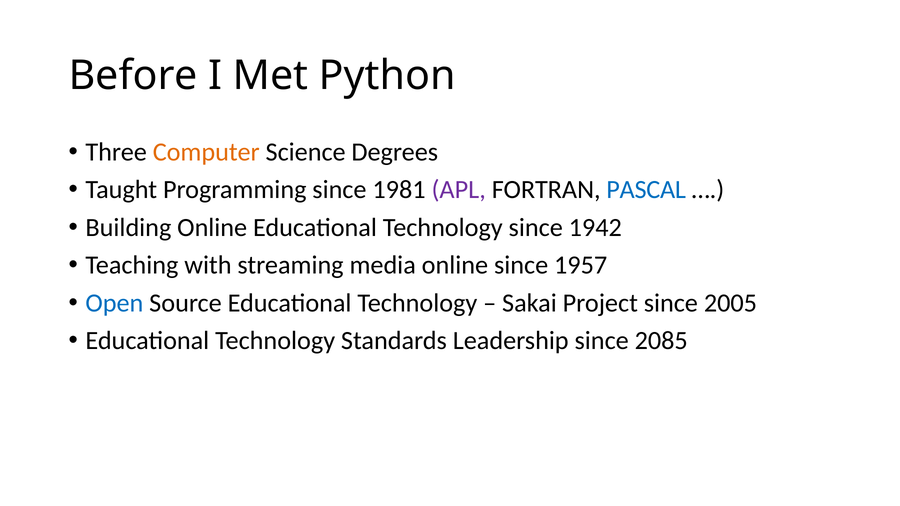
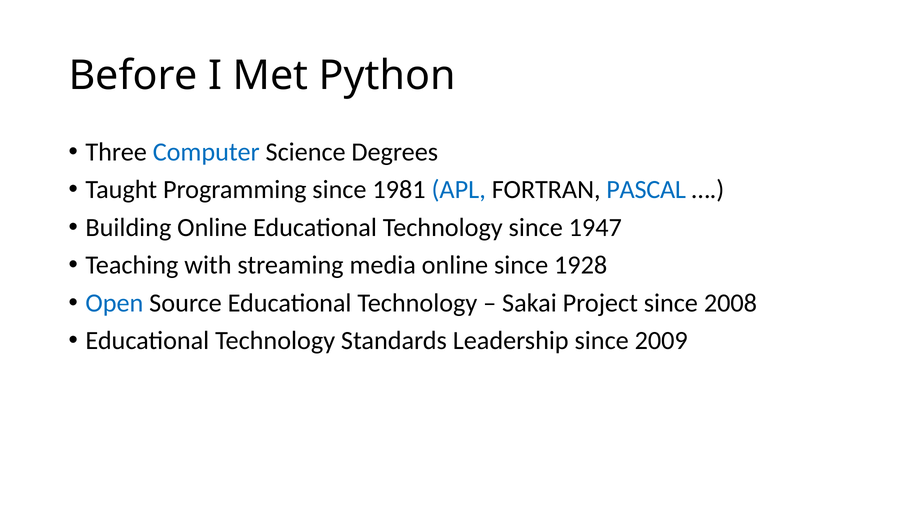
Computer colour: orange -> blue (206, 152)
APL colour: purple -> blue (459, 190)
1942: 1942 -> 1947 (595, 228)
1957: 1957 -> 1928 (581, 265)
2005: 2005 -> 2008 (730, 303)
2085: 2085 -> 2009 (661, 341)
